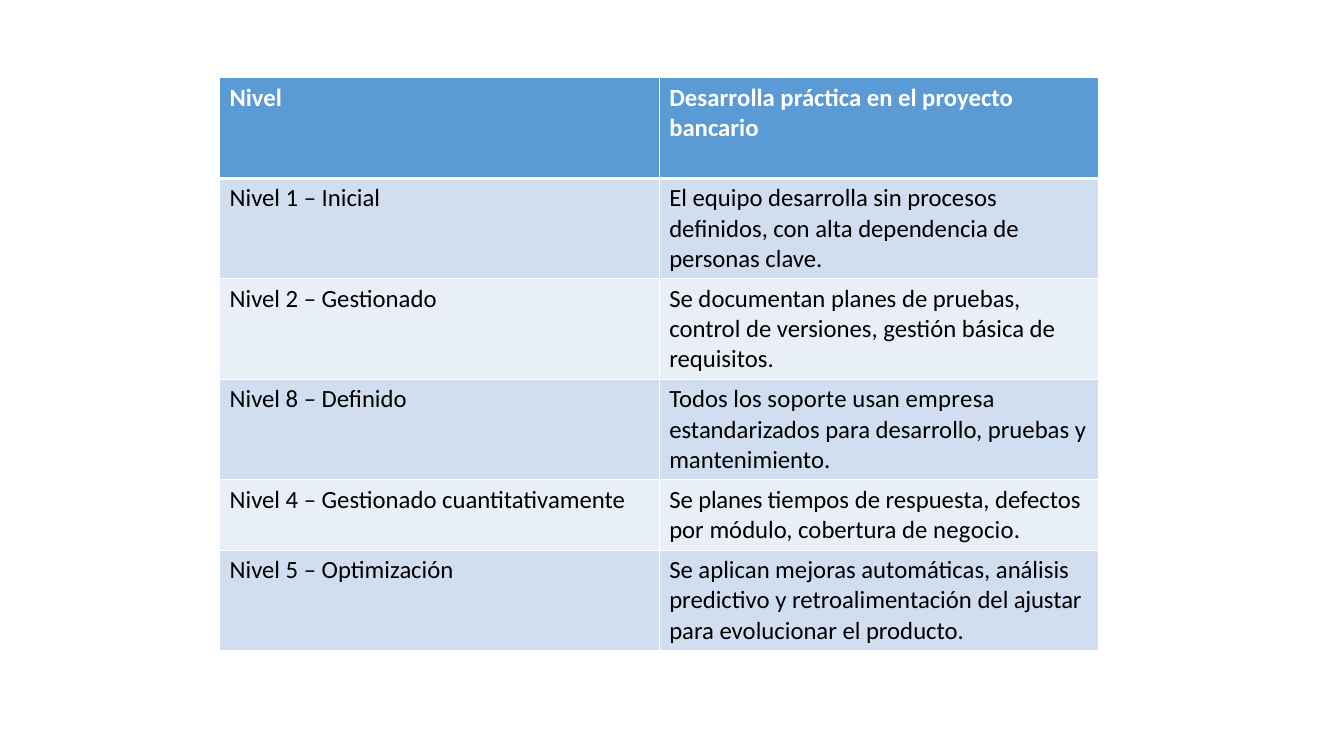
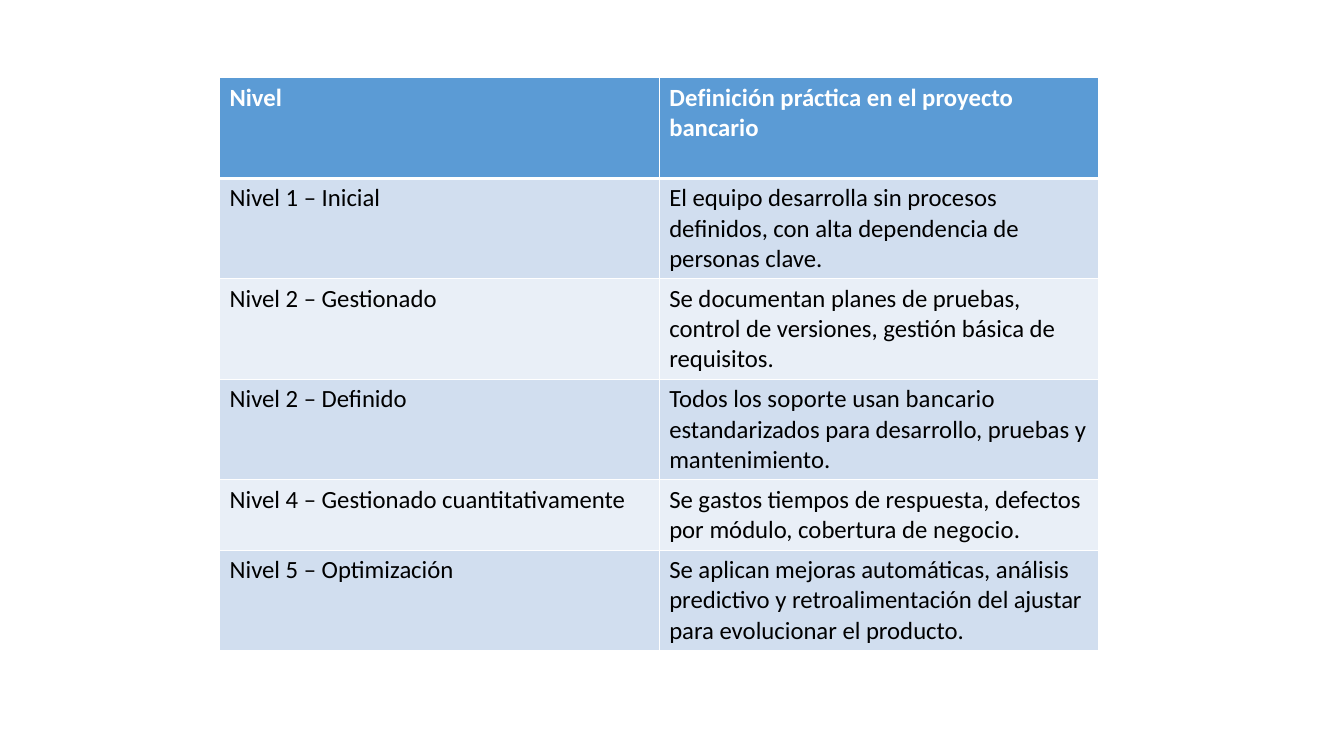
Nivel Desarrolla: Desarrolla -> Definición (722, 98)
8: 8 -> 2 (292, 400)
usan empresa: empresa -> bancario (950, 400)
Se planes: planes -> gastos (730, 500)
